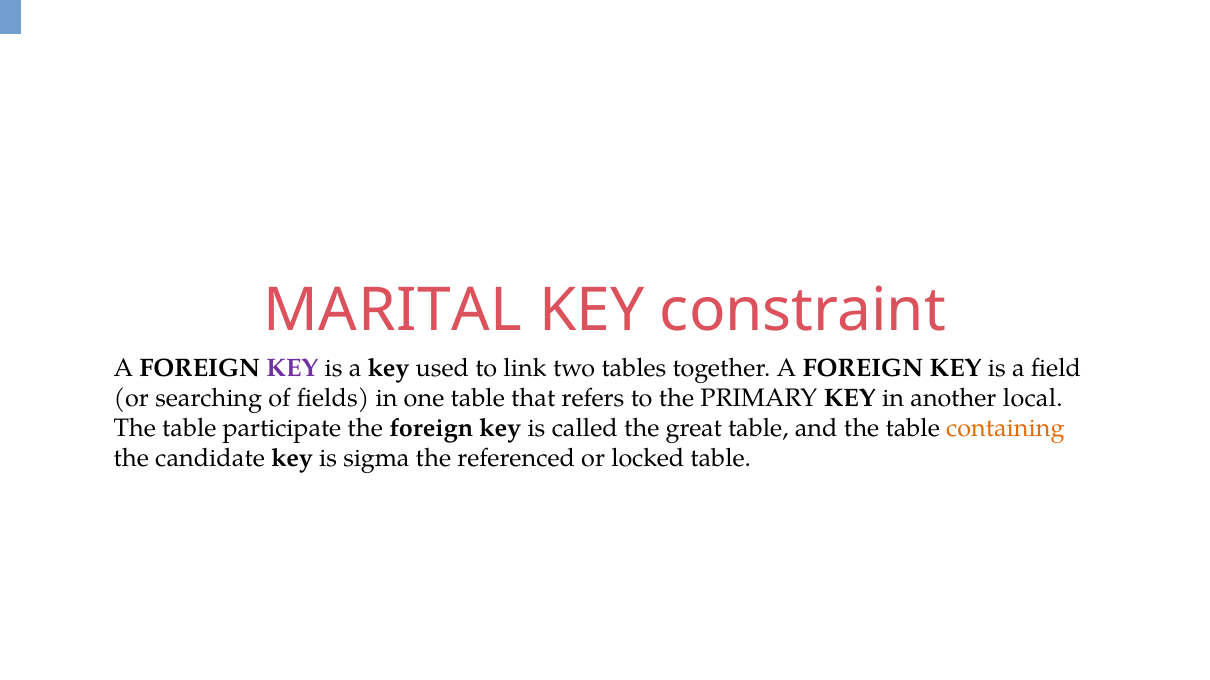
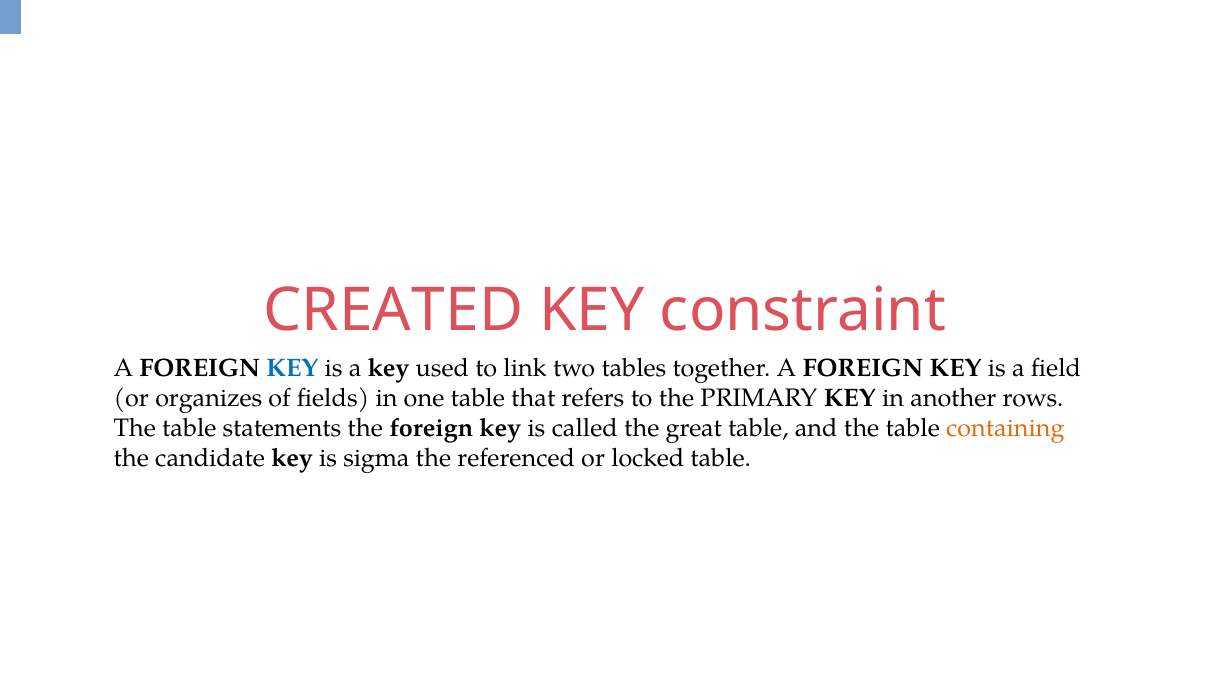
MARITAL: MARITAL -> CREATED (393, 311)
KEY colour: purple -> blue (292, 368)
searching: searching -> organizes (209, 398)
local: local -> rows (1033, 398)
participate: participate -> statements (282, 429)
